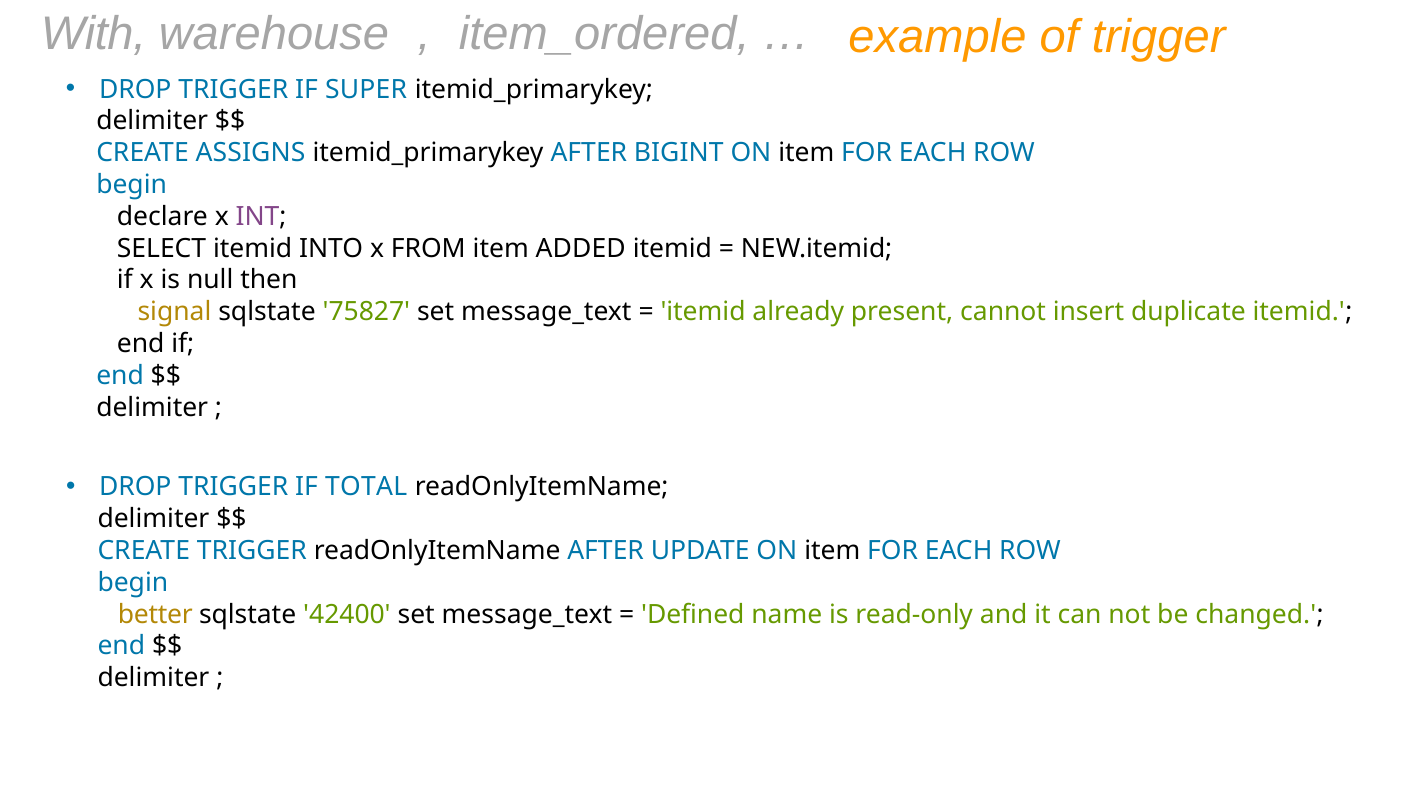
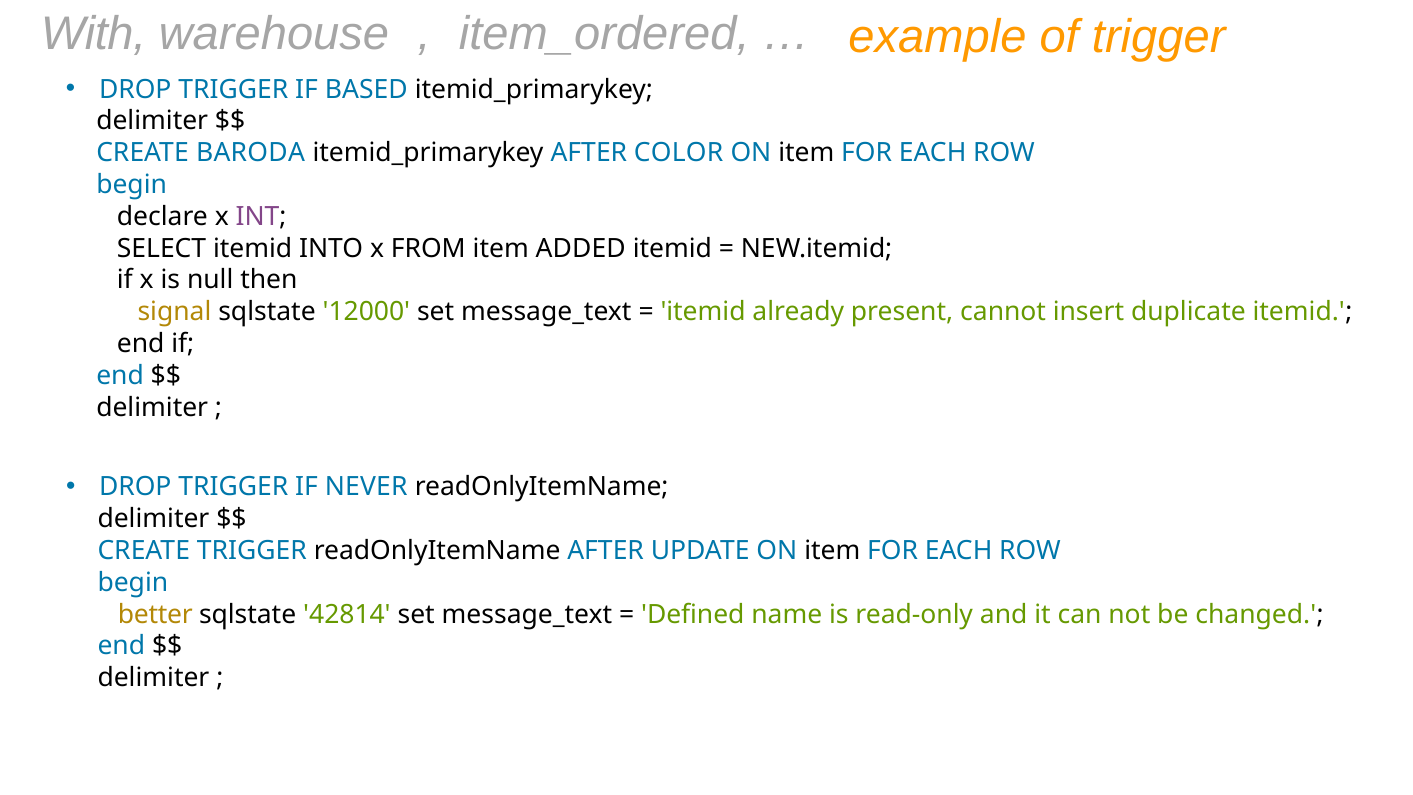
SUPER: SUPER -> BASED (366, 89)
ASSIGNS: ASSIGNS -> BARODA (250, 153)
BIGINT: BIGINT -> COLOR (679, 153)
75827: 75827 -> 12000 (366, 312)
TOTAL: TOTAL -> NEVER (366, 487)
42400: 42400 -> 42814 (347, 614)
